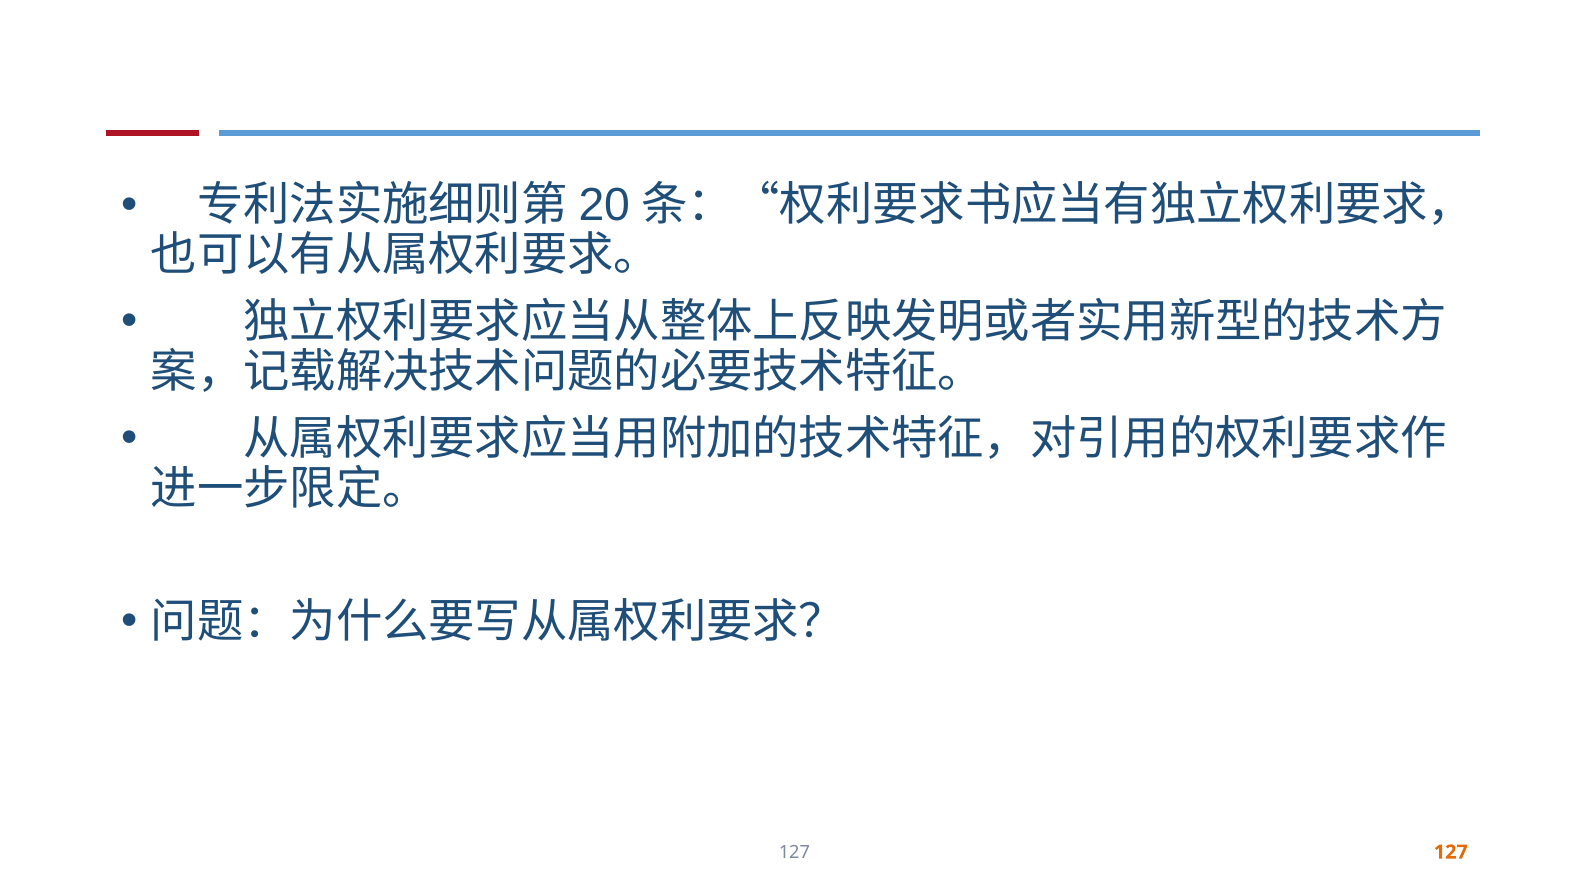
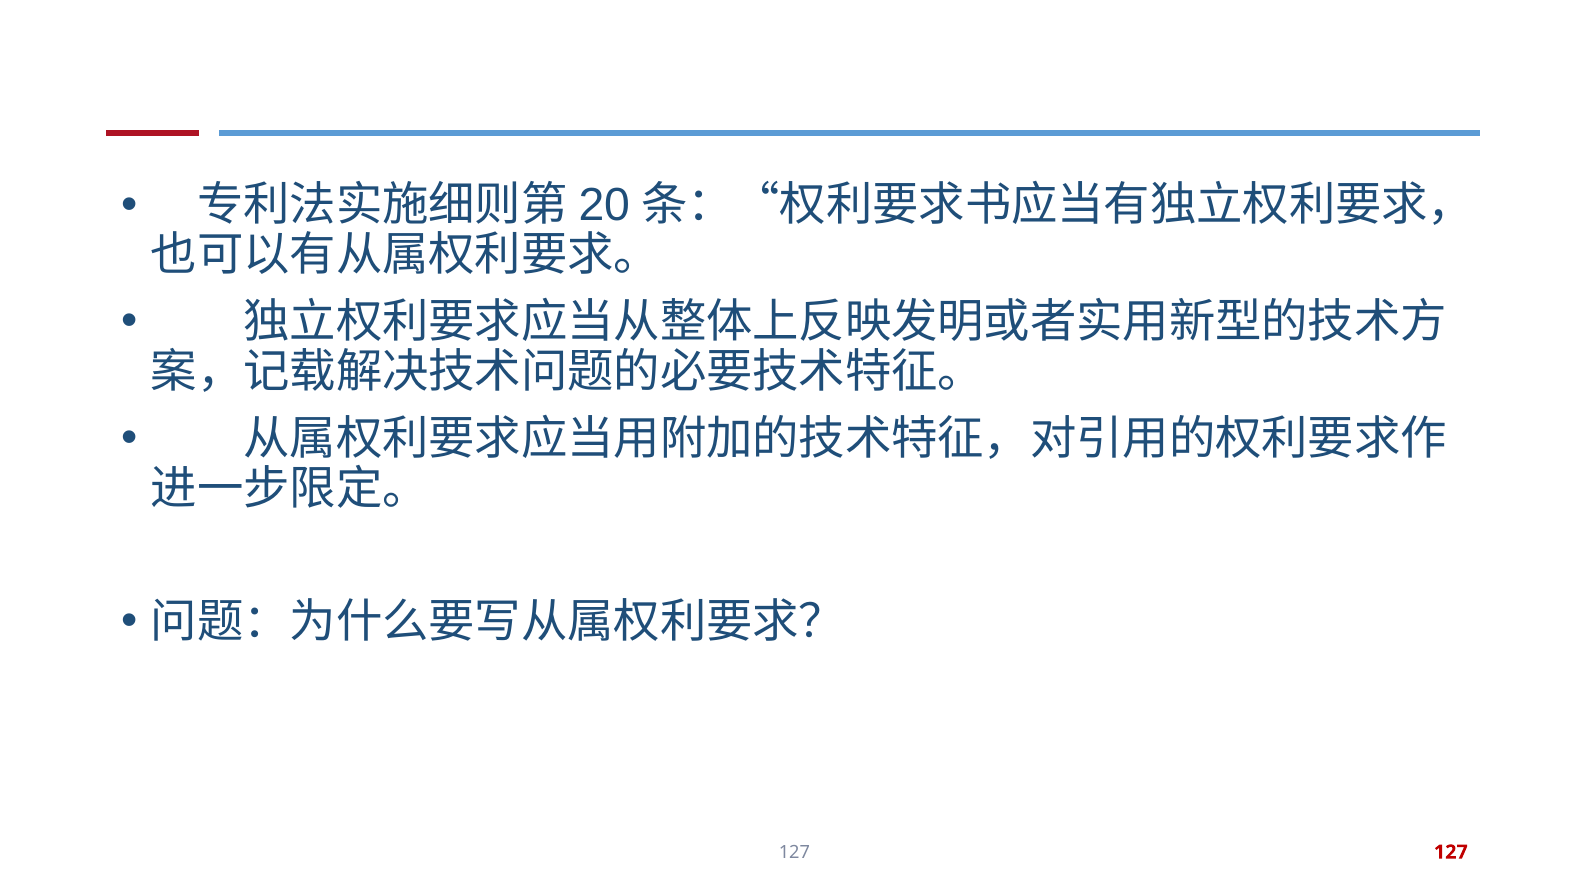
127 colour: orange -> red (1451, 852)
